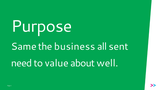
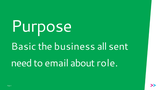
Same: Same -> Basic (24, 47)
value: value -> email (57, 64)
well: well -> role (107, 64)
